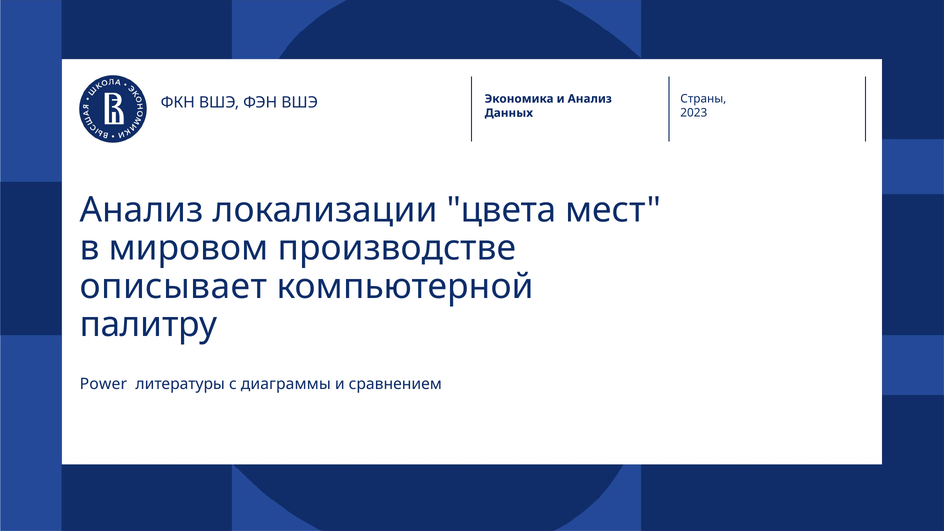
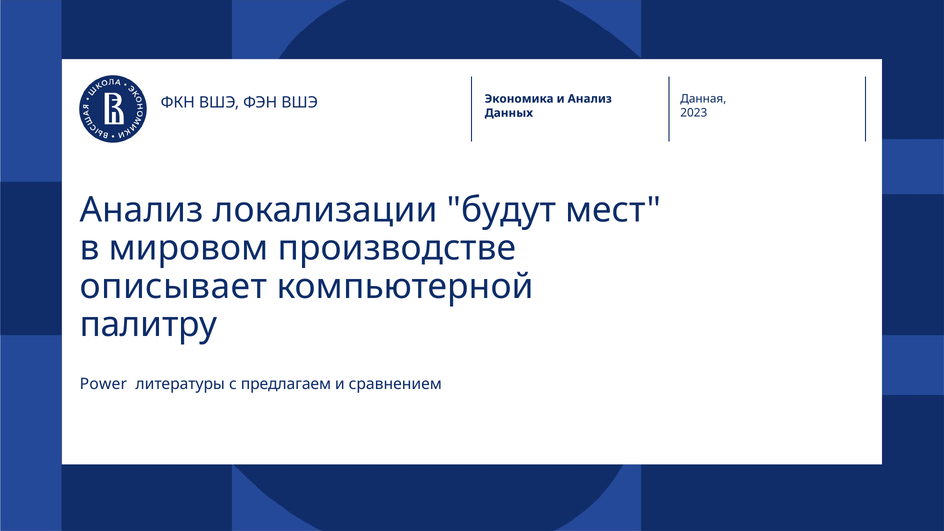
Страны: Страны -> Данная (703, 99)
цвета: цвета -> будут (501, 210)
диаграммы: диаграммы -> предлагаем (286, 384)
